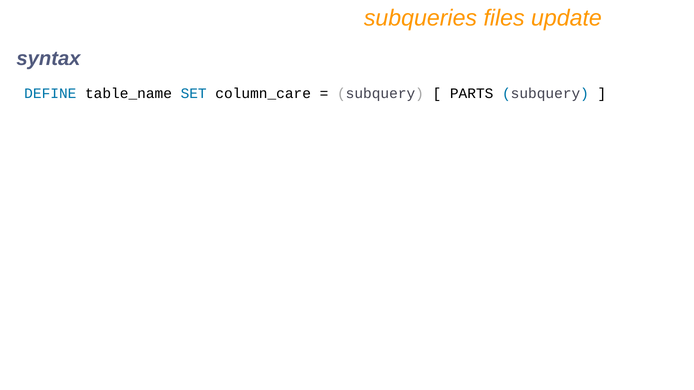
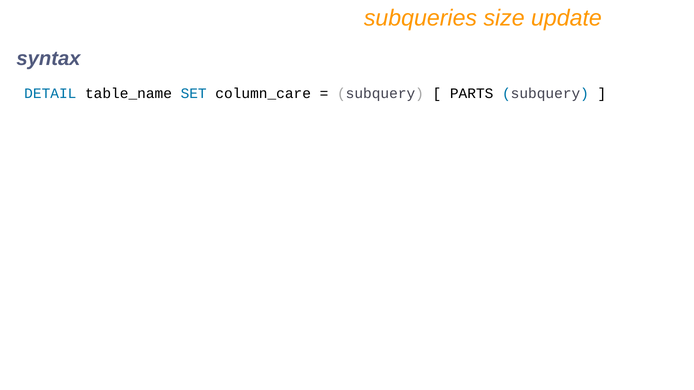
files: files -> size (504, 18)
DEFINE: DEFINE -> DETAIL (50, 93)
